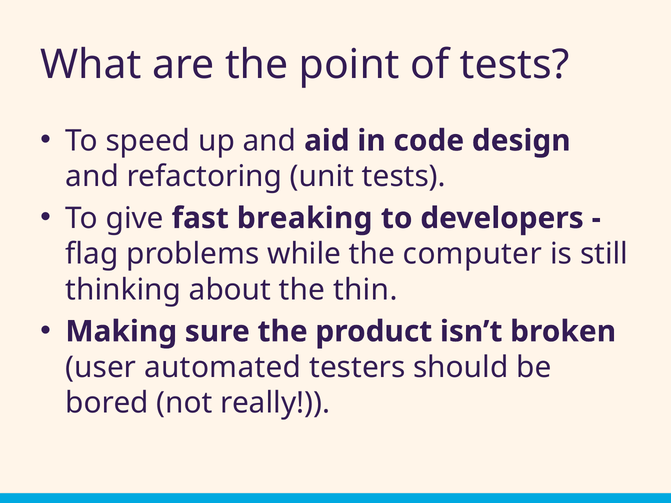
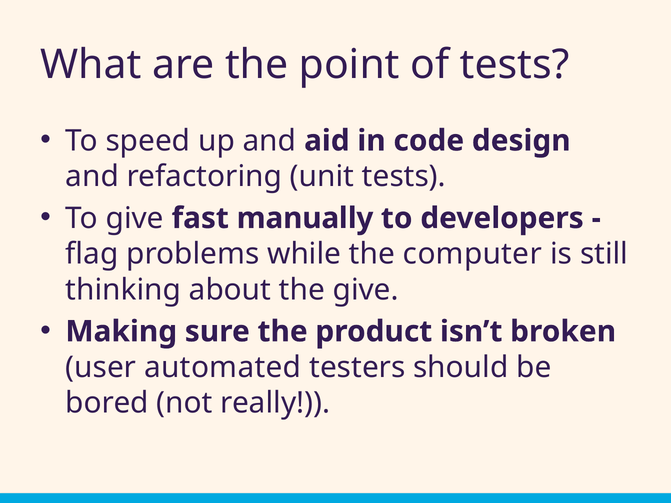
breaking: breaking -> manually (305, 218)
the thin: thin -> give (366, 290)
